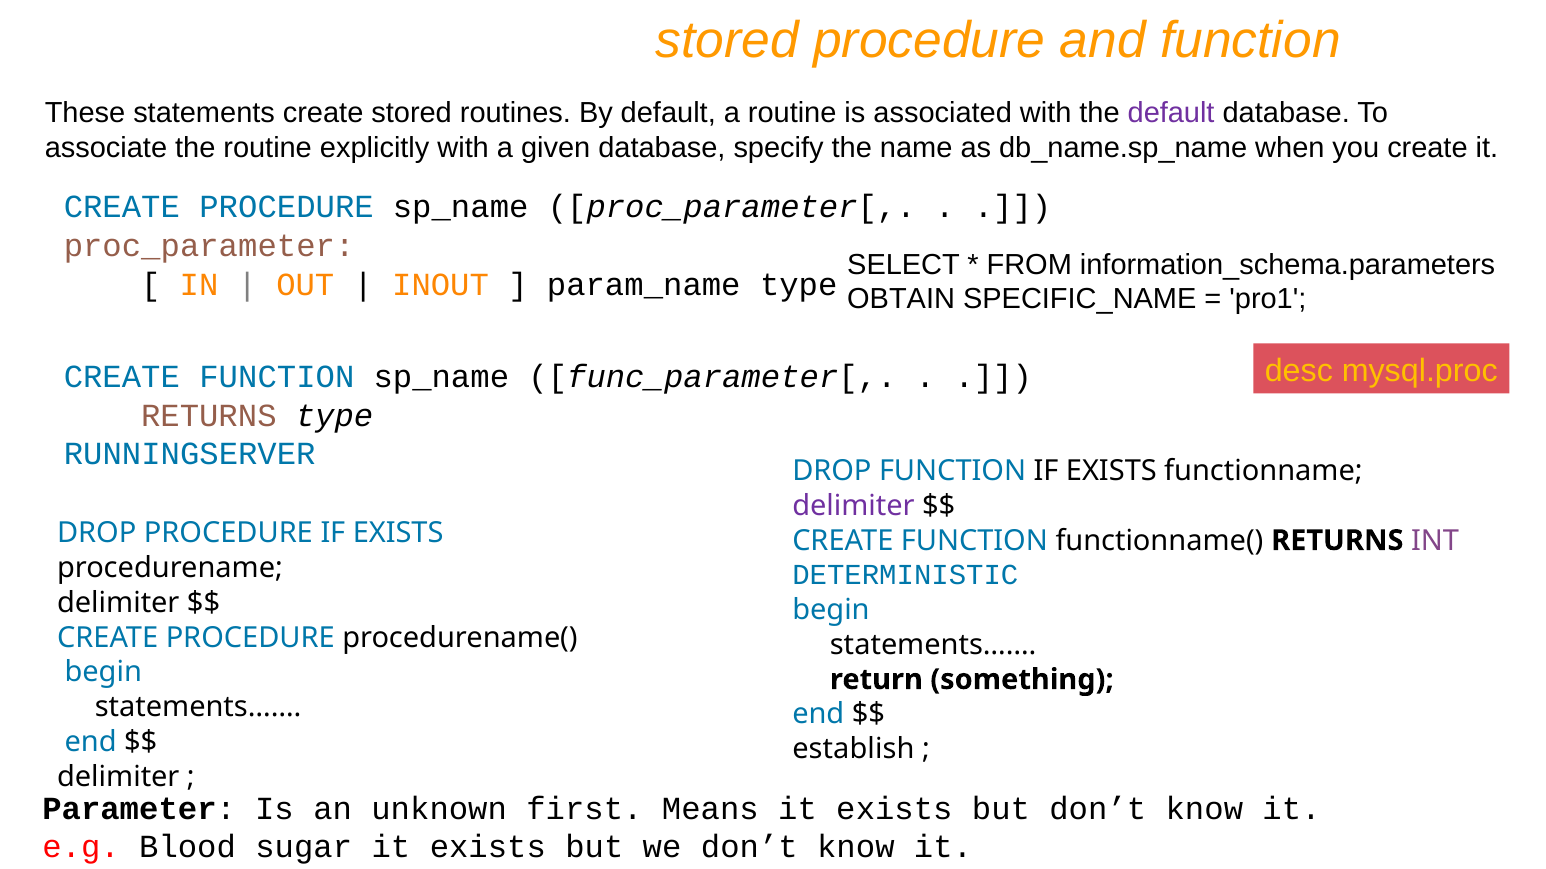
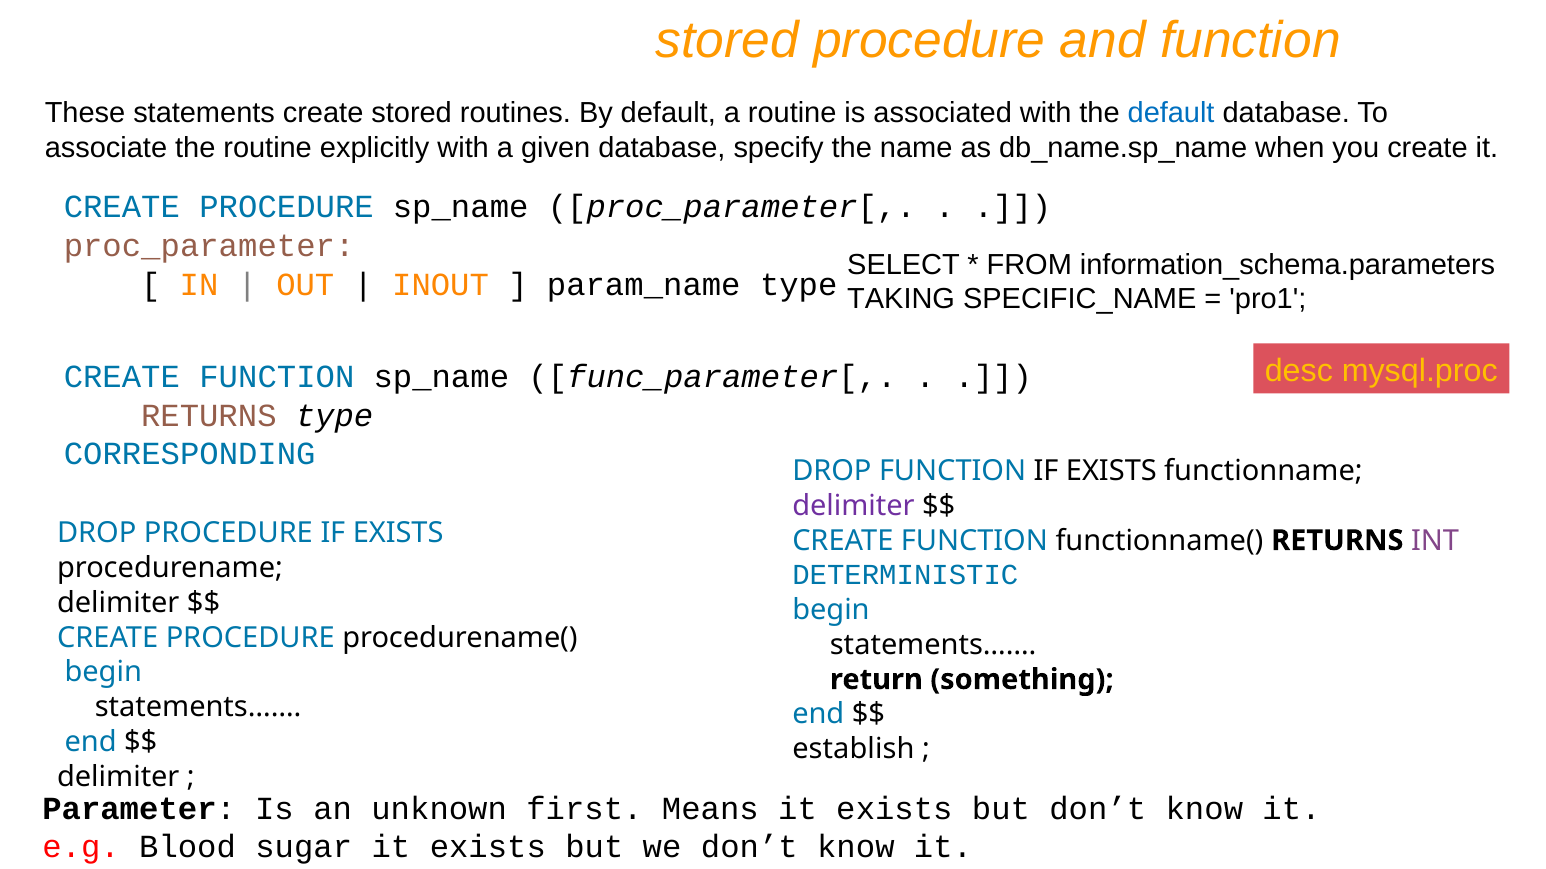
default colour: purple -> blue (1171, 113)
OBTAIN: OBTAIN -> TAKING (901, 300)
RUNNINGSERVER: RUNNINGSERVER -> CORRESPONDING (190, 455)
